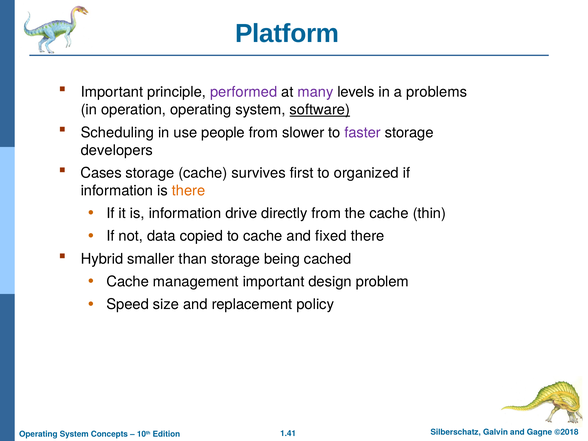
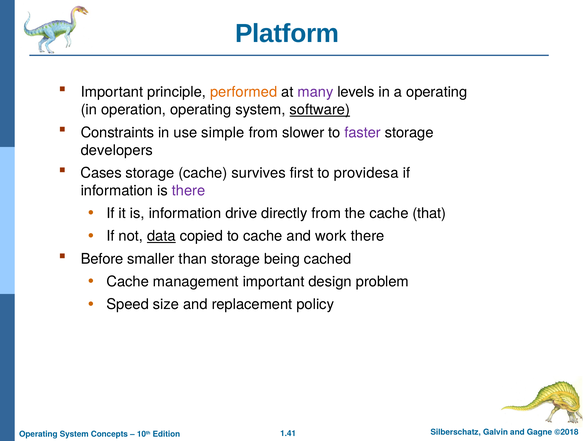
performed colour: purple -> orange (244, 92)
a problems: problems -> operating (437, 92)
Scheduling: Scheduling -> Constraints (117, 133)
people: people -> simple (223, 133)
organized: organized -> providesa (366, 173)
there colour: orange -> purple (189, 191)
thin: thin -> that (429, 213)
data underline: none -> present (161, 236)
fixed: fixed -> work (331, 236)
Hybrid: Hybrid -> Before (102, 259)
